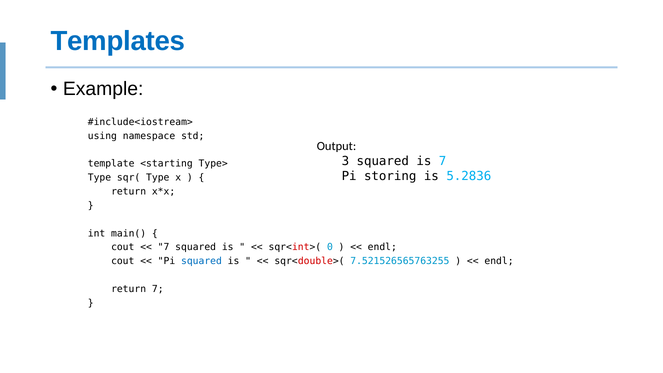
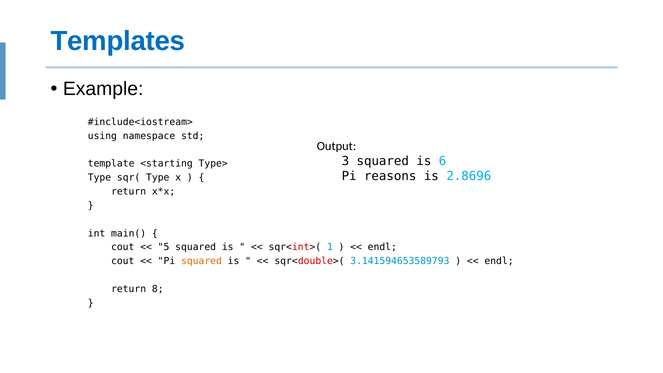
is 7: 7 -> 6 (443, 161)
storing: storing -> reasons (390, 176)
5.2836: 5.2836 -> 2.8696 (469, 176)
7: 7 -> 5 (164, 247)
0: 0 -> 1 (330, 247)
squared colour: blue -> orange (201, 261)
7.521526565763255: 7.521526565763255 -> 3.141594653589793 (400, 261)
return 7: 7 -> 8 (158, 289)
